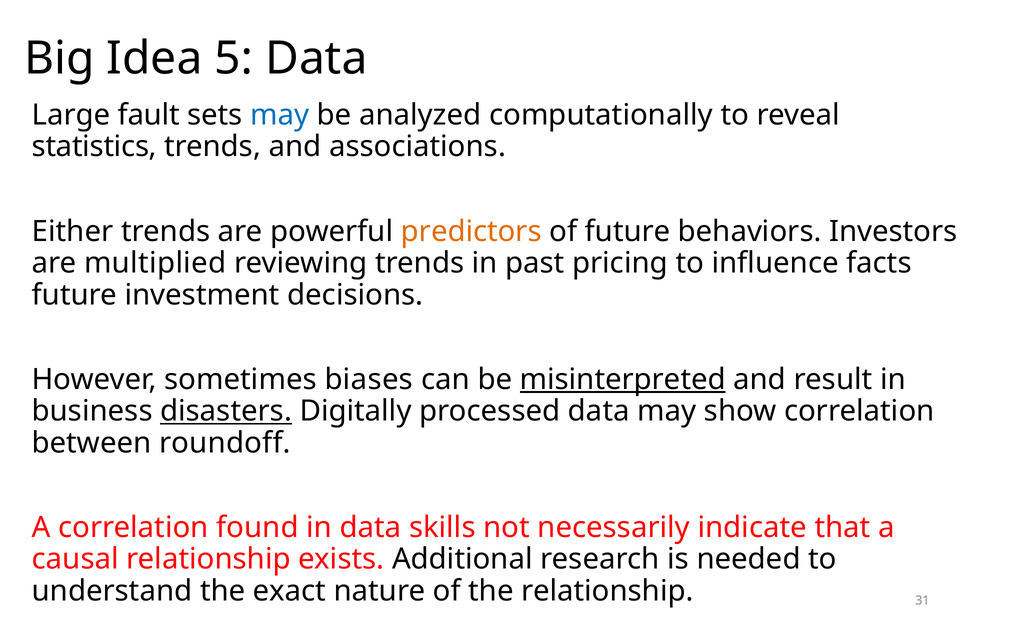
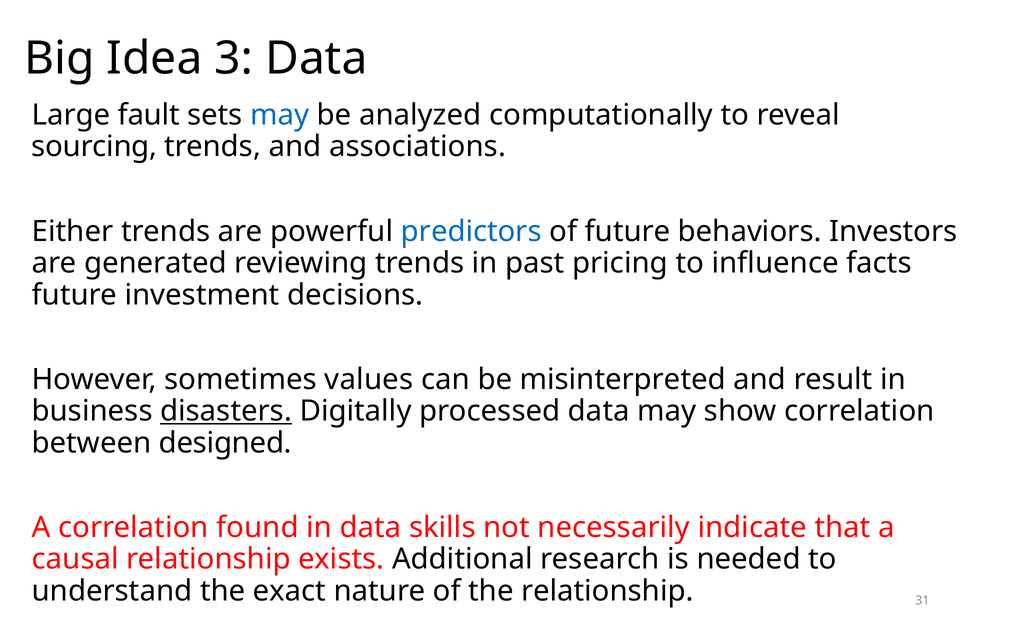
5: 5 -> 3 (234, 58)
statistics: statistics -> sourcing (94, 147)
predictors colour: orange -> blue (471, 232)
multiplied: multiplied -> generated (155, 263)
biases: biases -> values (369, 380)
misinterpreted underline: present -> none (623, 380)
roundoff: roundoff -> designed (225, 443)
